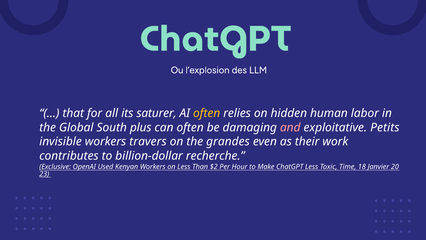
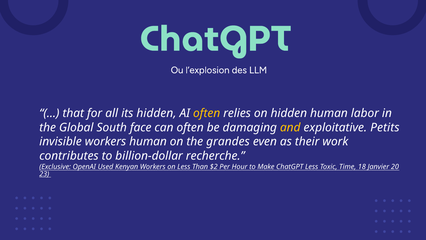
its saturer: saturer -> hidden (156, 113)
plus: plus -> face (141, 127)
and colour: pink -> yellow (290, 127)
workers travers: travers -> human (148, 141)
